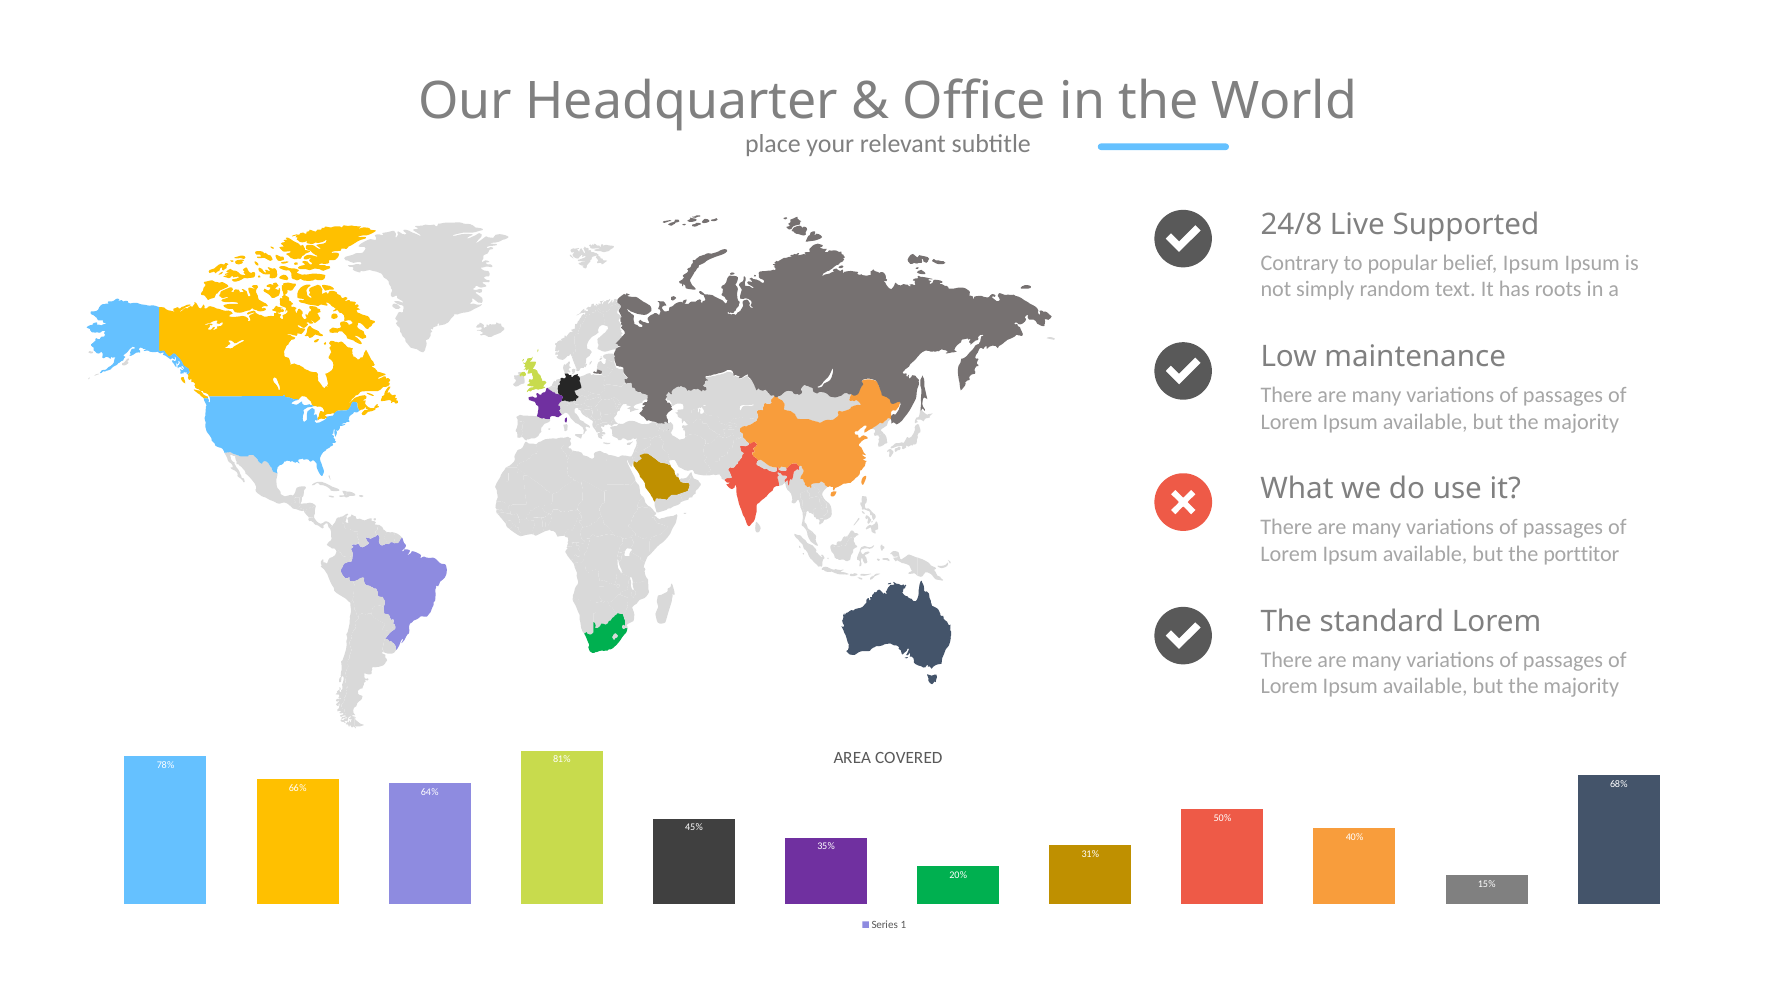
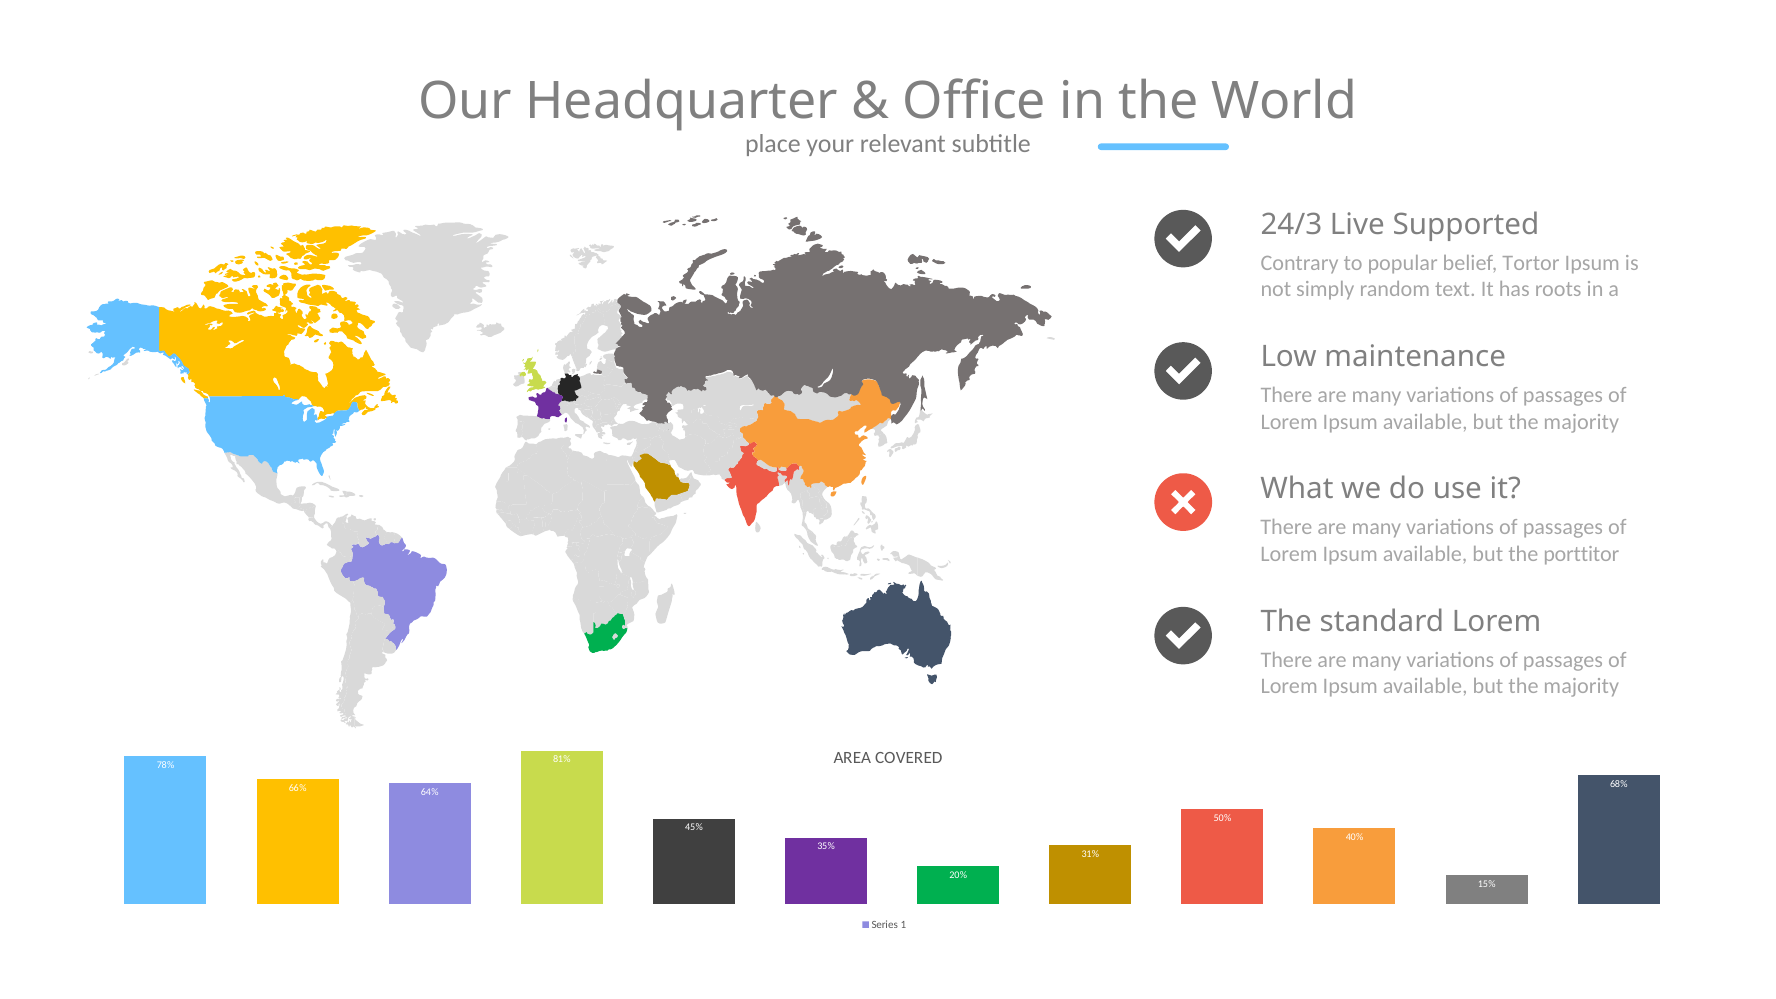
24/8: 24/8 -> 24/3 (1291, 224)
belief Ipsum: Ipsum -> Tortor (1531, 263)
